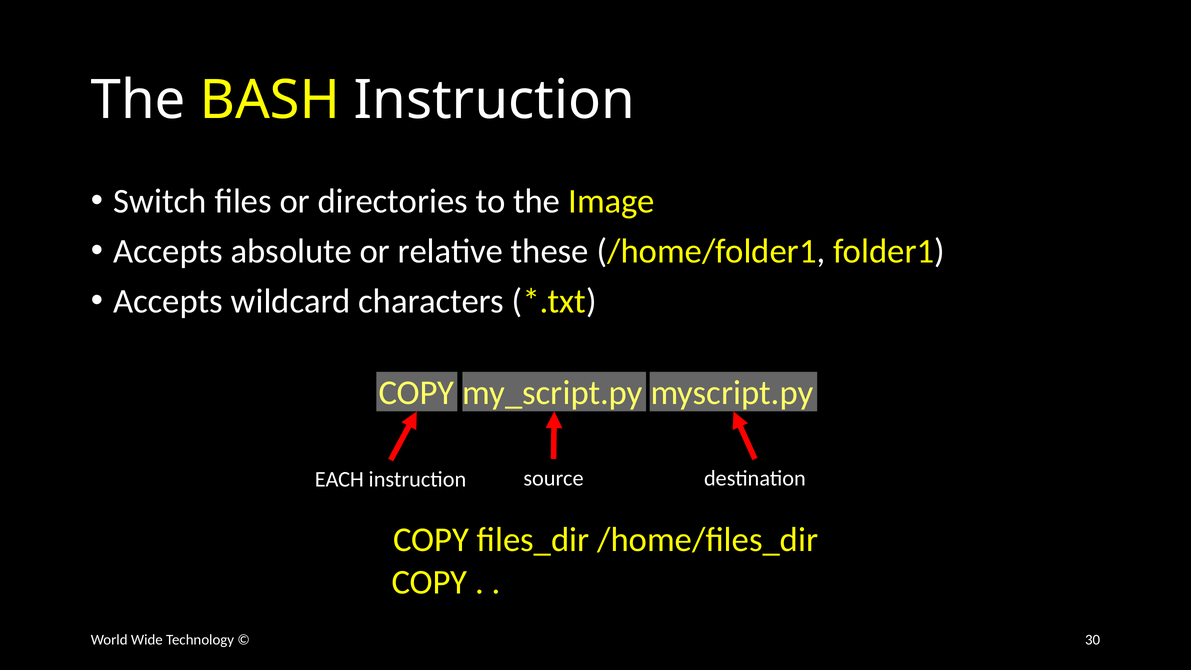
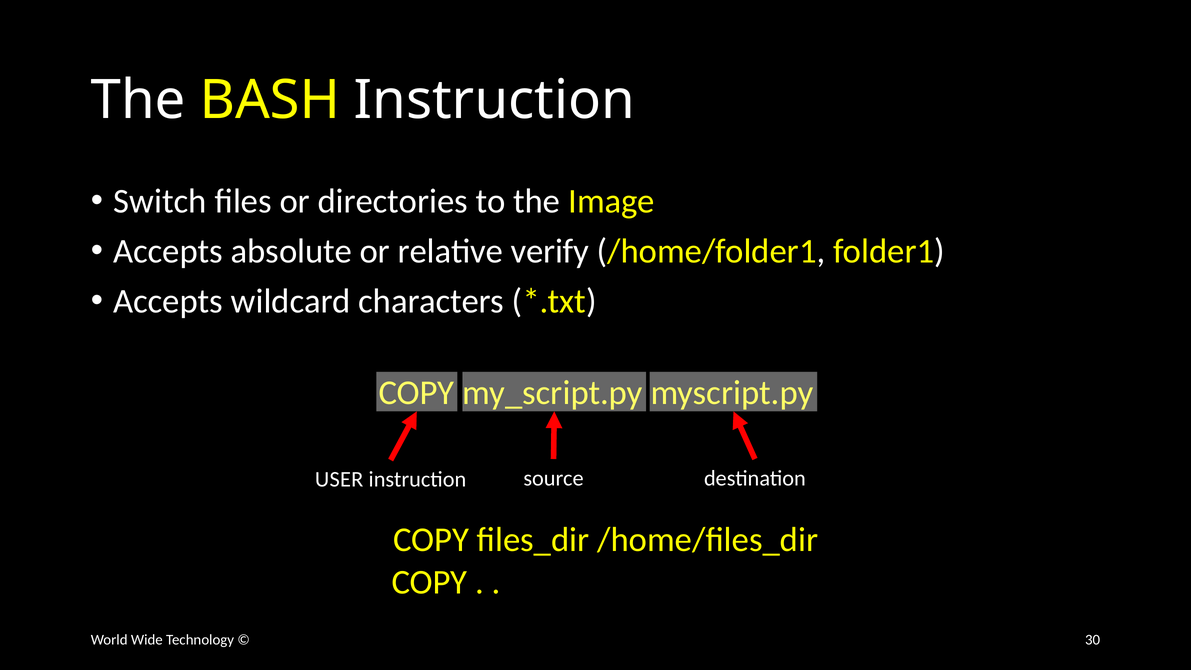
these: these -> verify (550, 251)
EACH: EACH -> USER (339, 479)
